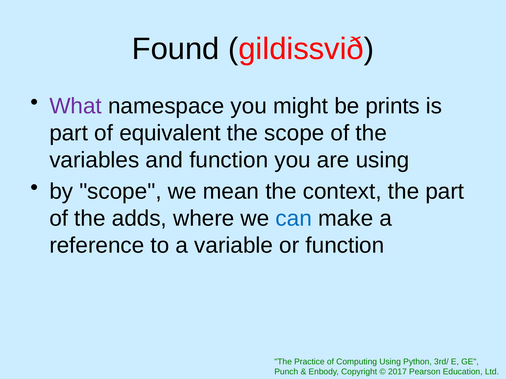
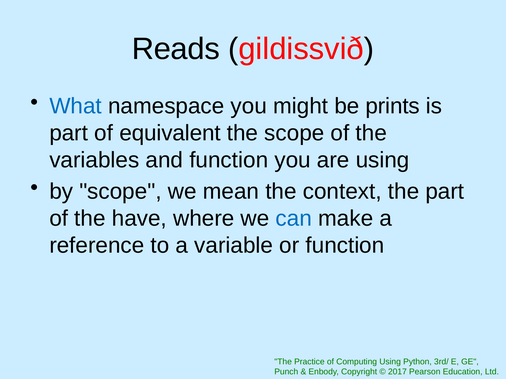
Found: Found -> Reads (176, 49)
What colour: purple -> blue (76, 106)
adds: adds -> have (139, 219)
